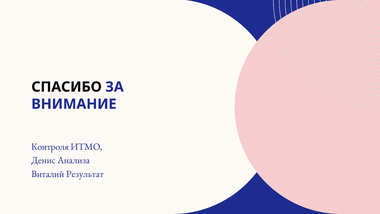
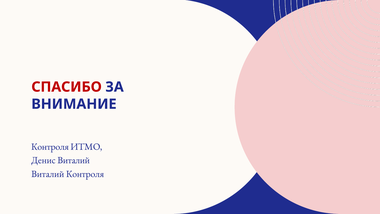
СПАСИБО colour: black -> red (67, 87)
Денис Анализа: Анализа -> Виталий (74, 160)
Виталий Результат: Результат -> Контроля (85, 174)
